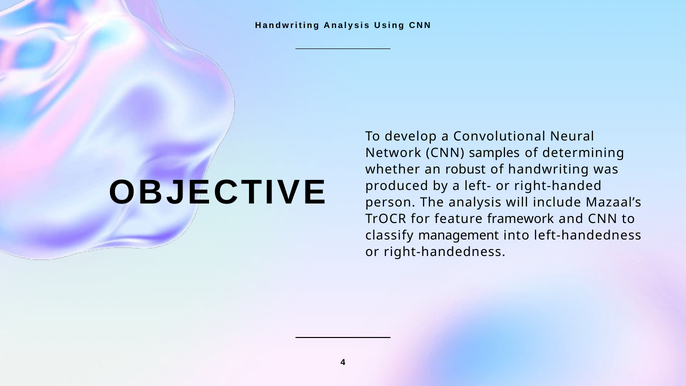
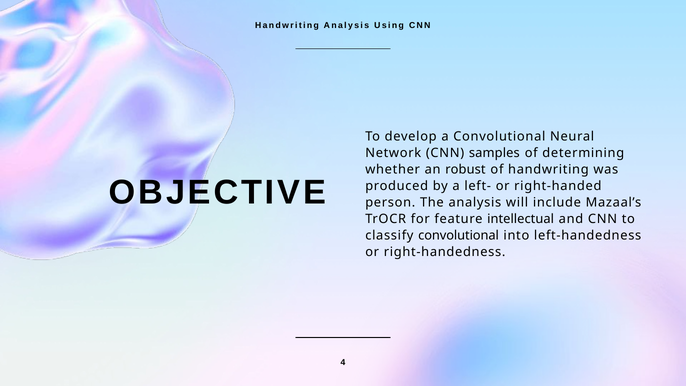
framework: framework -> intellectual (521, 219)
classify management: management -> convolutional (459, 235)
